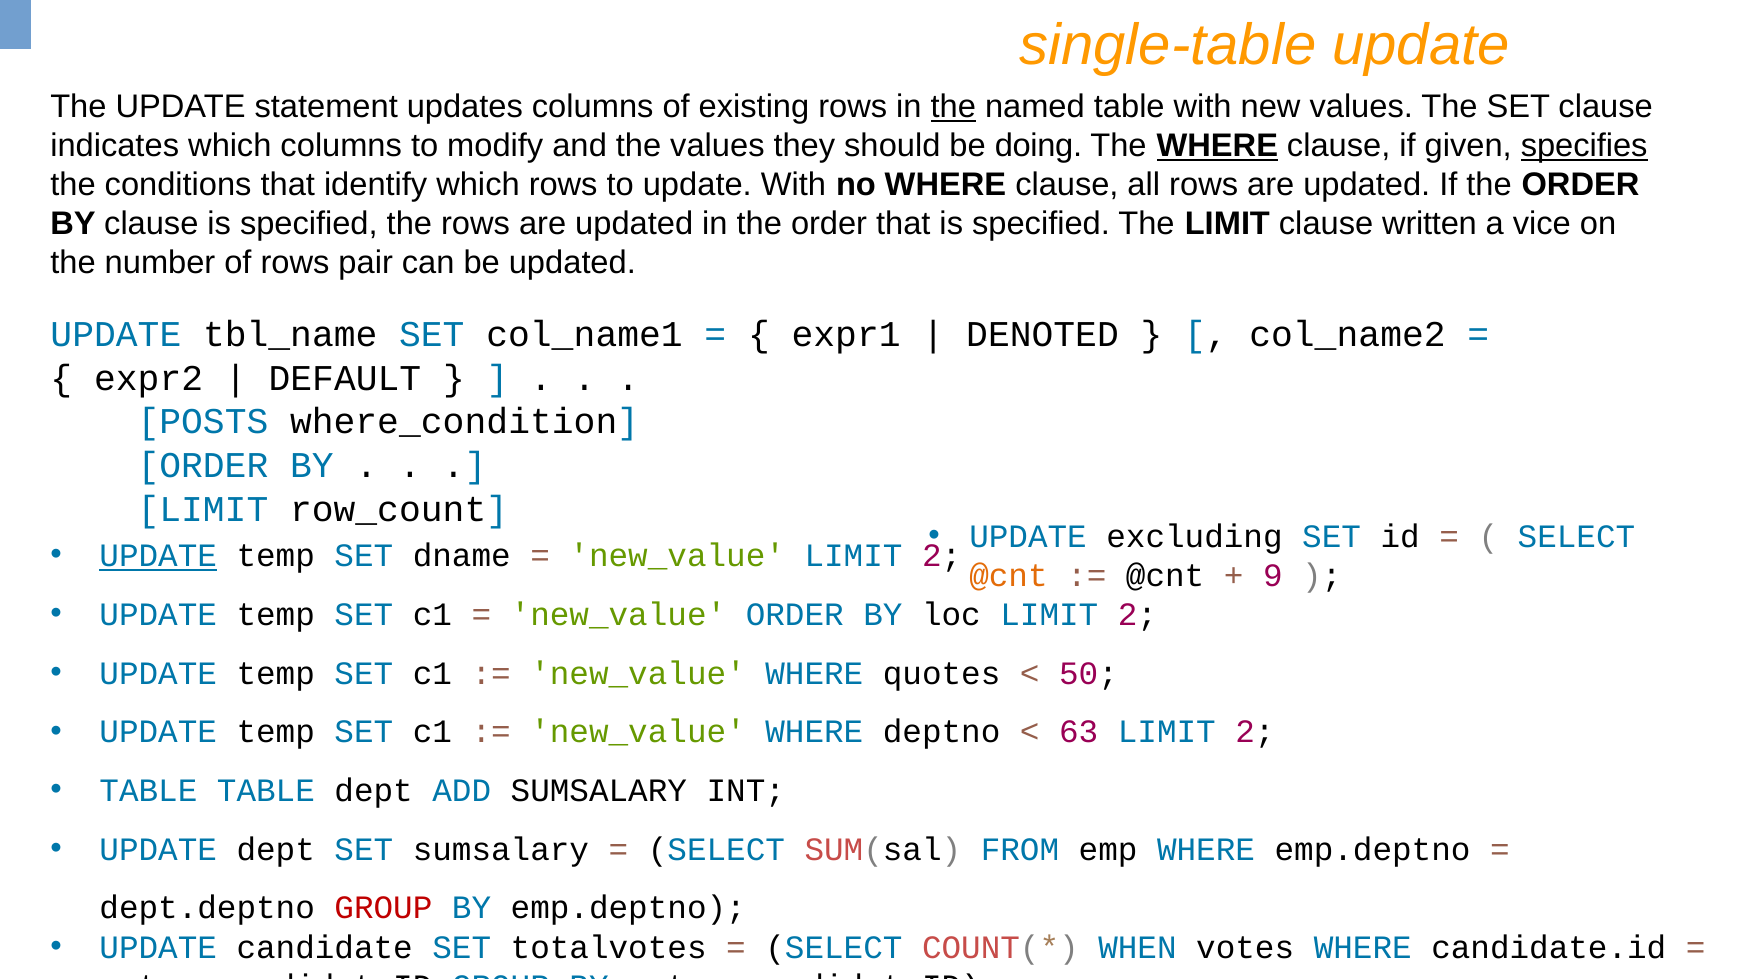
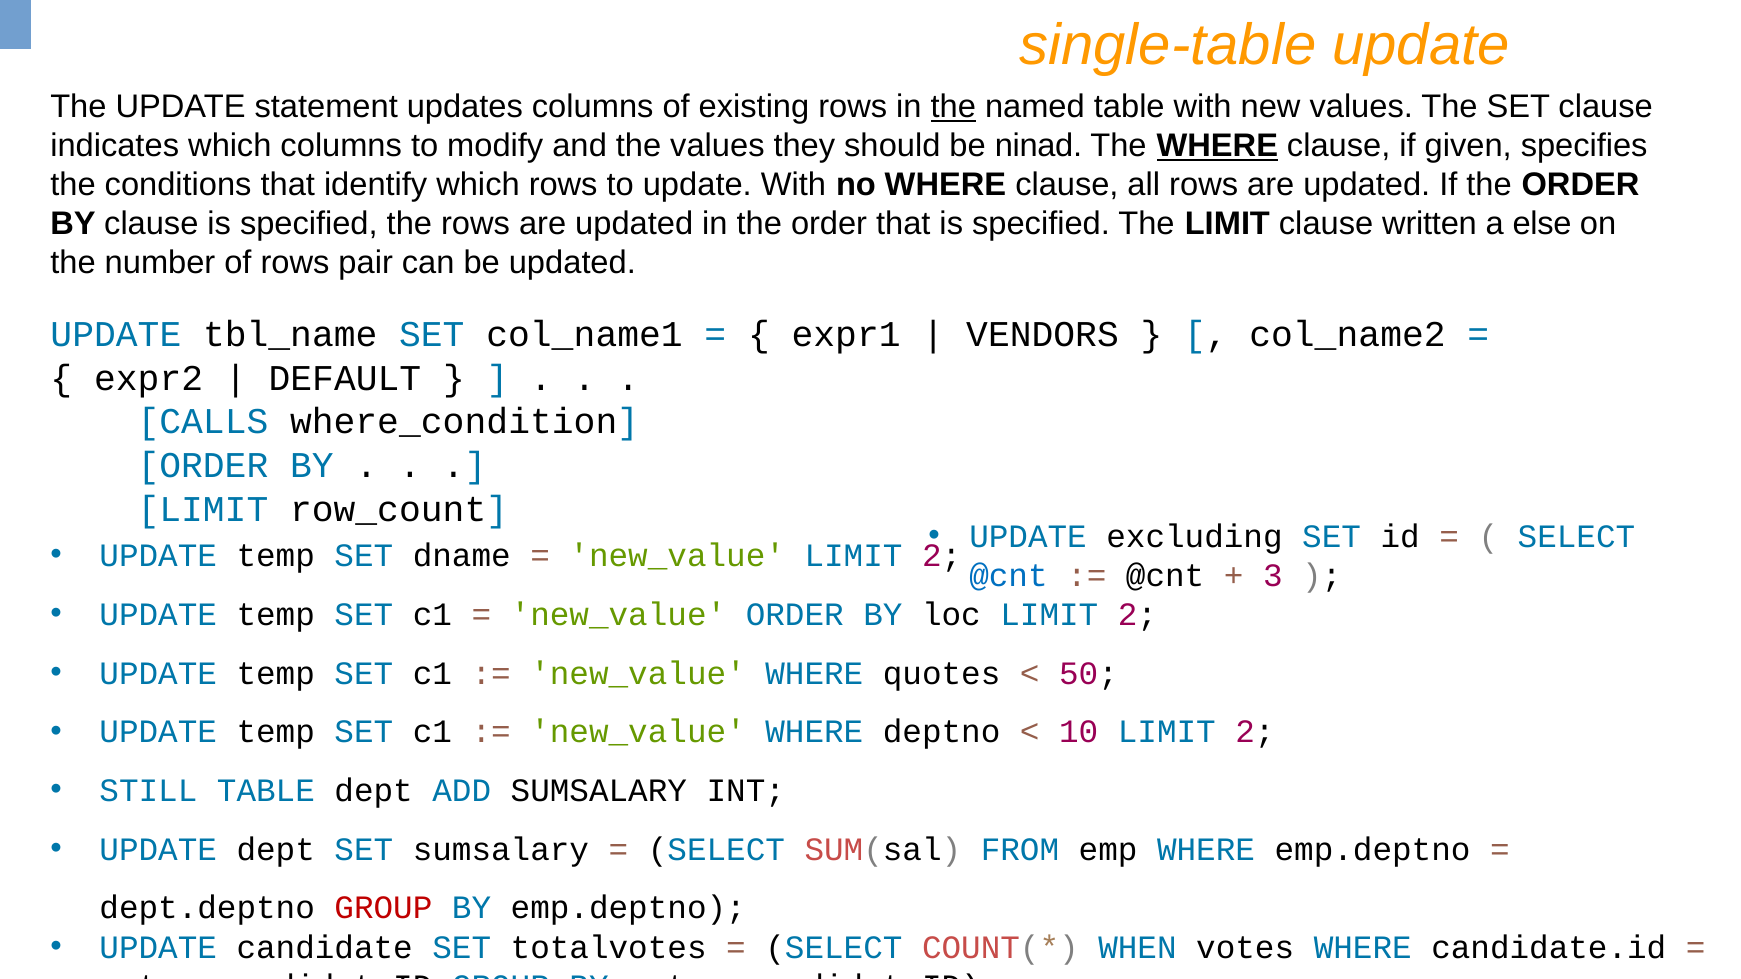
doing: doing -> ninad (1038, 146)
specifies underline: present -> none (1584, 146)
vice: vice -> else (1542, 224)
DENOTED: DENOTED -> VENDORS (1043, 335)
POSTS: POSTS -> CALLS (203, 422)
UPDATE underline: present -> none (158, 556)
@cnt colour: orange -> blue (1008, 576)
9: 9 -> 3 (1273, 576)
63: 63 -> 10 (1079, 732)
TABLE: TABLE -> STILL (148, 791)
